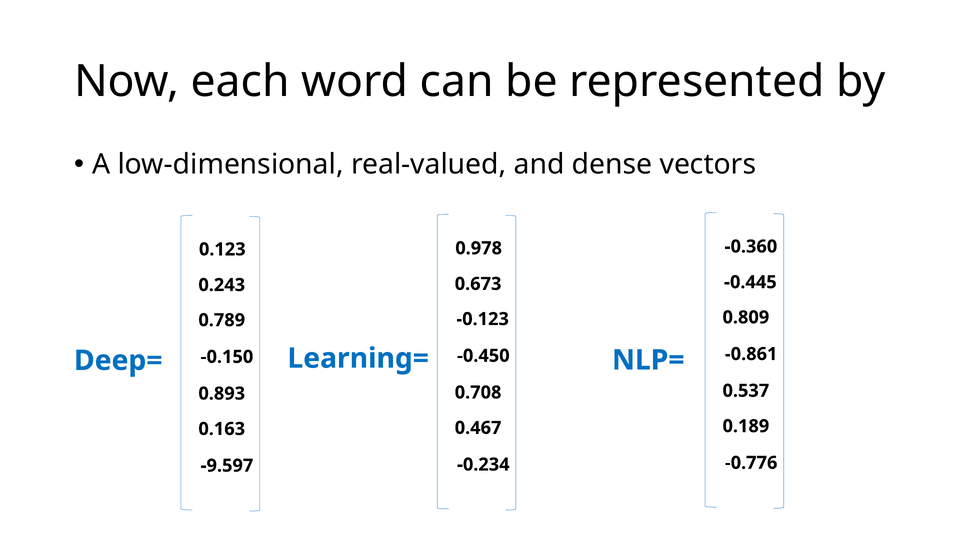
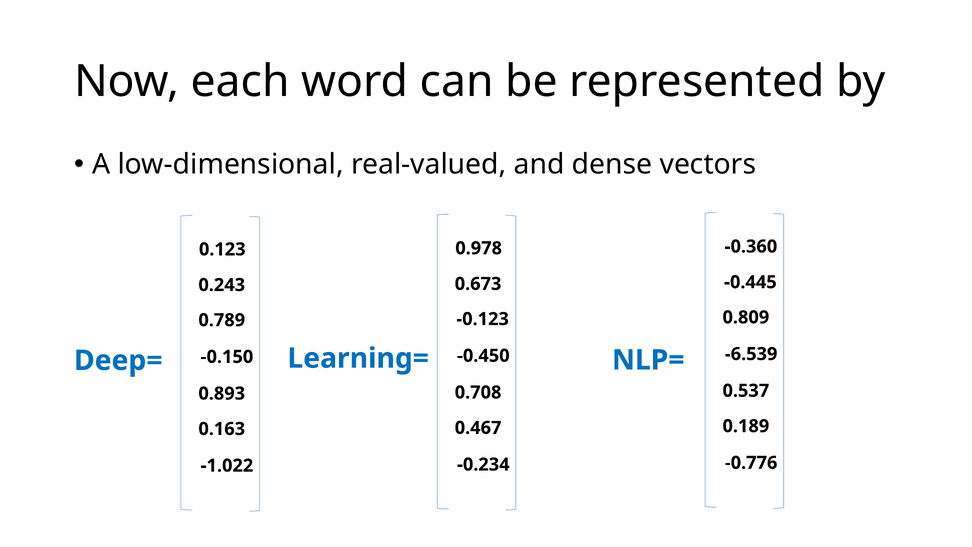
-0.861: -0.861 -> -6.539 (751, 354)
-9.597: -9.597 -> -1.022 (227, 465)
